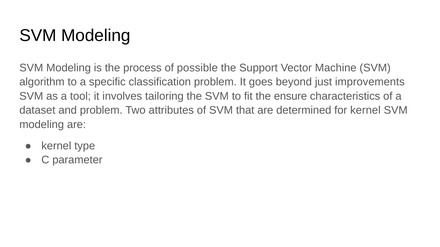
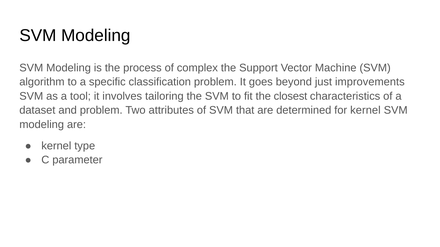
possible: possible -> complex (197, 68)
ensure: ensure -> closest (291, 96)
